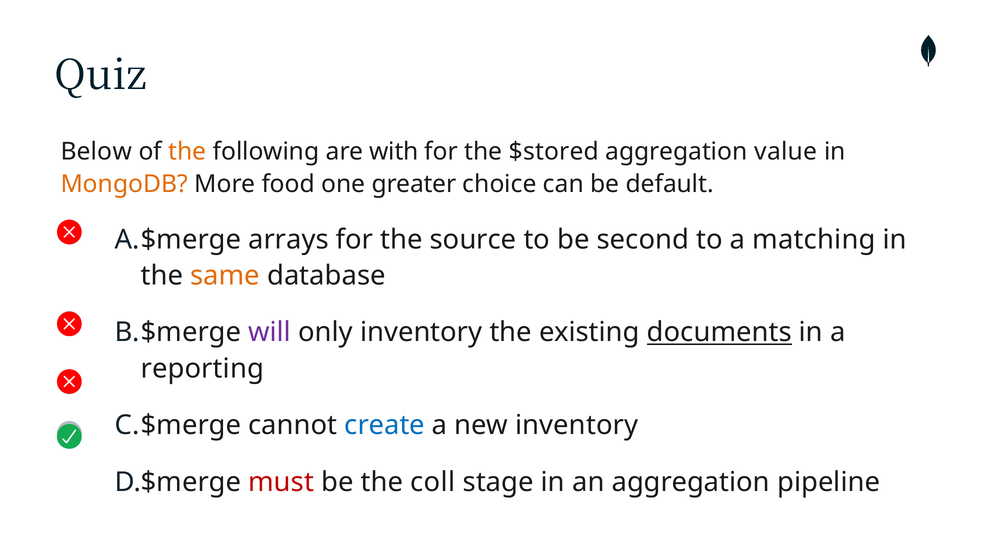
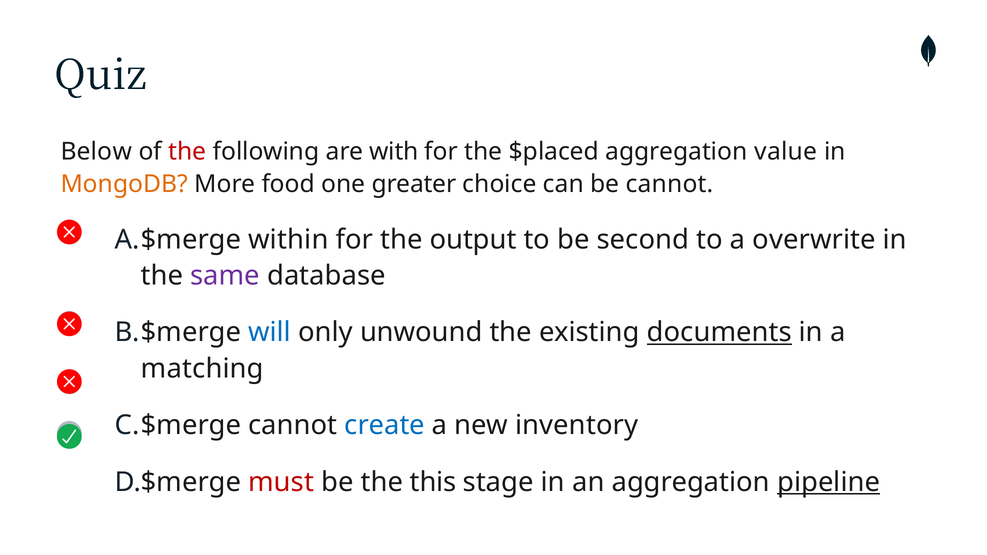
the colour: orange -> red (187, 152)
$stored: $stored -> $placed (554, 152)
be default: default -> cannot (670, 184)
arrays: arrays -> within (288, 240)
source: source -> output (473, 240)
matching: matching -> overwrite (814, 240)
same colour: orange -> purple (225, 276)
will colour: purple -> blue (270, 333)
only inventory: inventory -> unwound (421, 333)
reporting: reporting -> matching (202, 369)
coll: coll -> this (433, 482)
pipeline underline: none -> present (829, 482)
